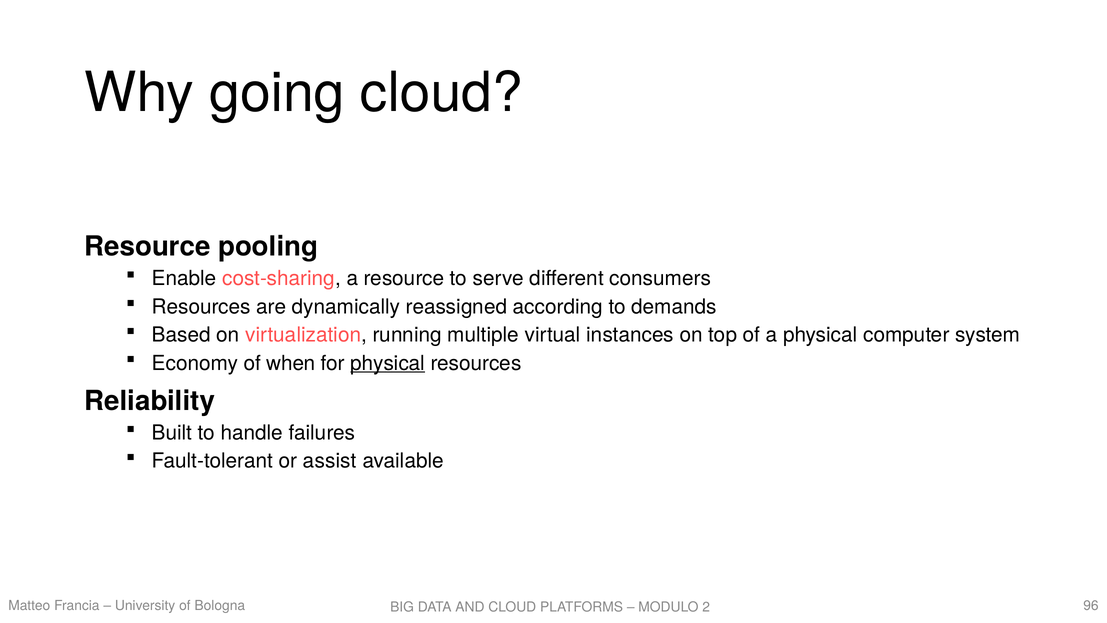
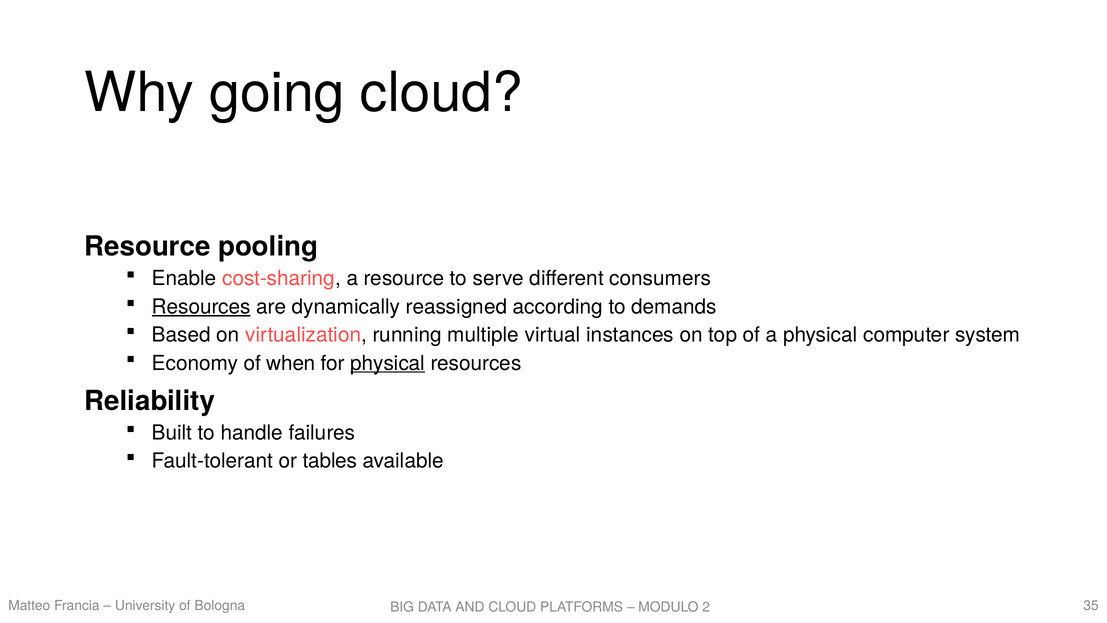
Resources underline: none -> present (201, 307)
assist: assist -> tables (330, 461)
96: 96 -> 35 (1091, 605)
